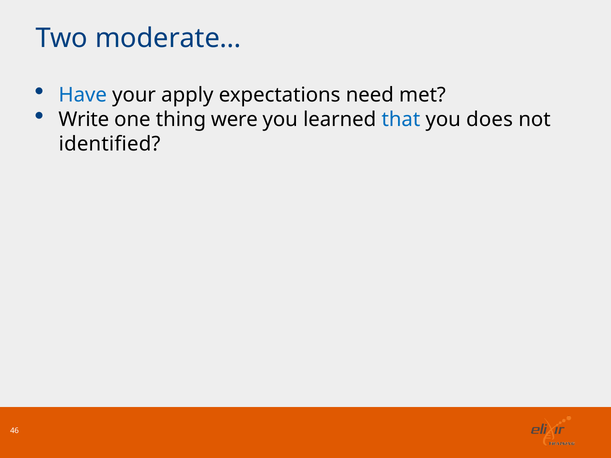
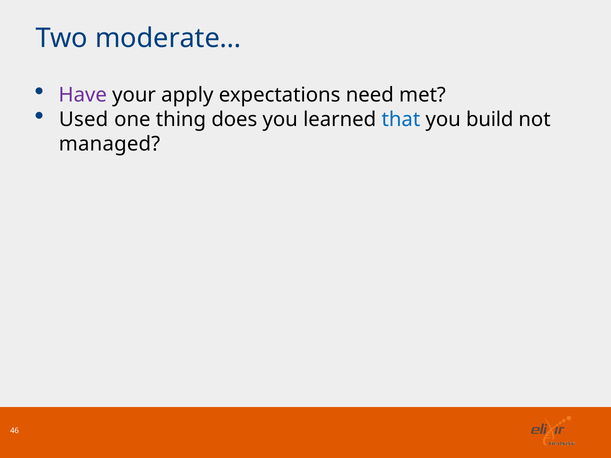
Have colour: blue -> purple (83, 95)
Write: Write -> Used (84, 120)
were: were -> does (234, 120)
does: does -> build (490, 120)
identified: identified -> managed (110, 144)
